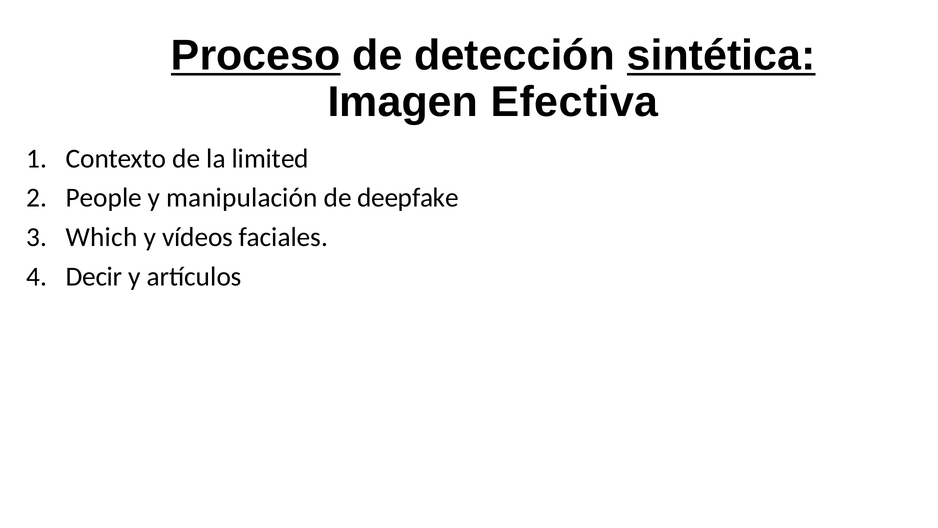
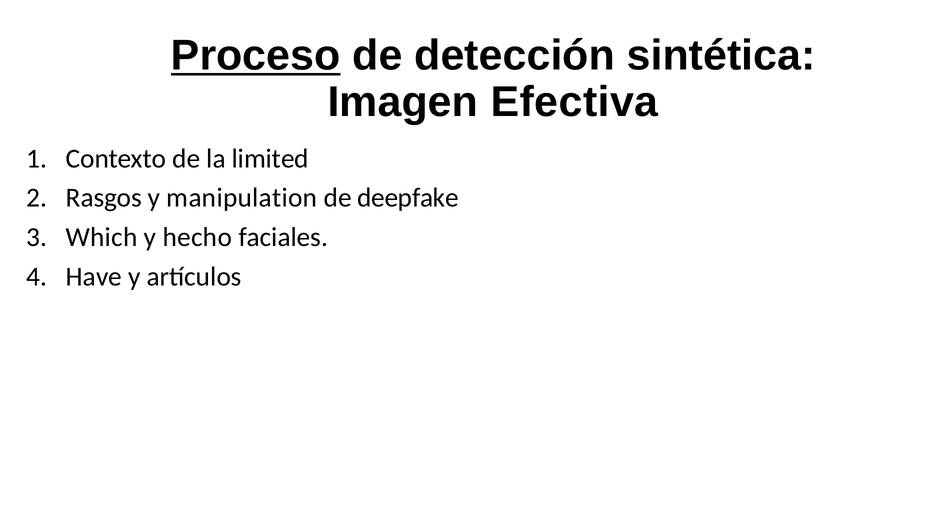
sintética underline: present -> none (721, 56)
People: People -> Rasgos (104, 198)
manipulación: manipulación -> manipulation (242, 198)
vídeos: vídeos -> hecho (197, 237)
Decir: Decir -> Have (94, 276)
